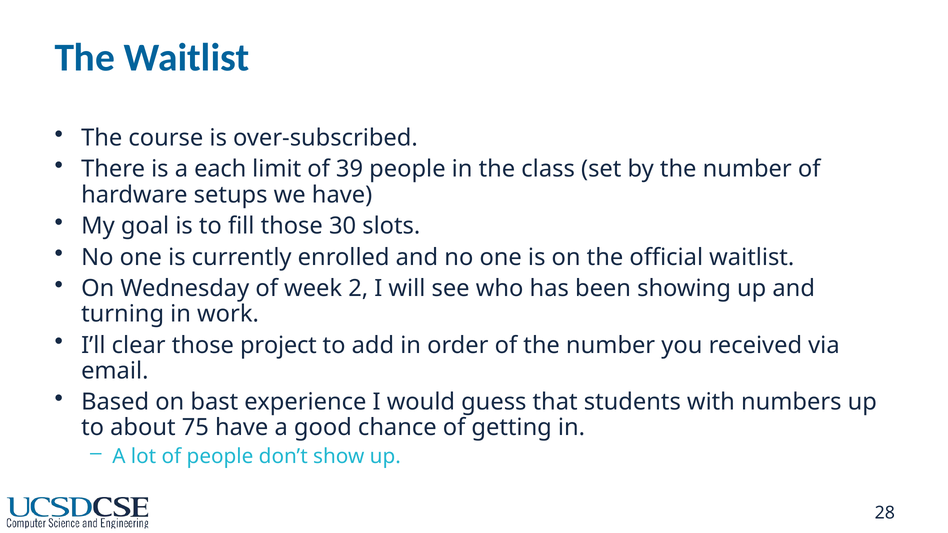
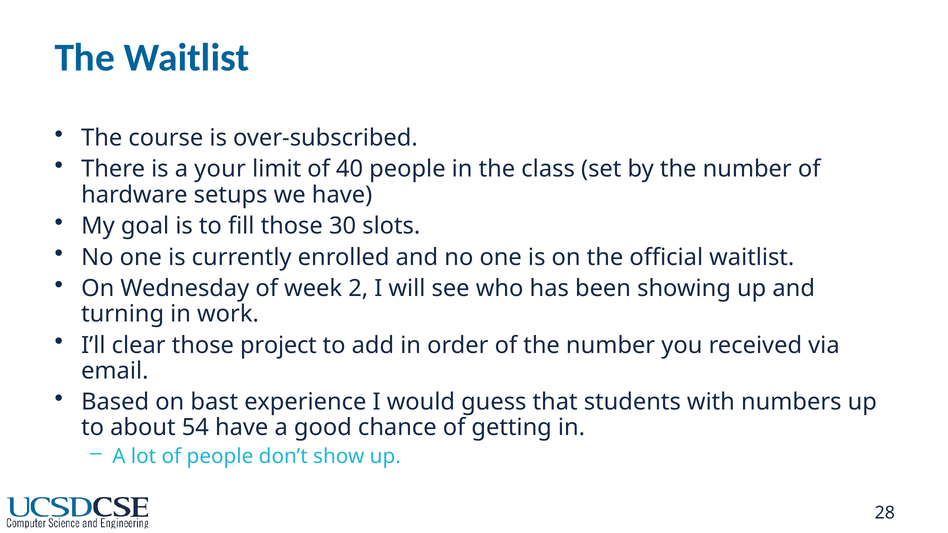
each: each -> your (220, 169)
39: 39 -> 40 (350, 169)
75: 75 -> 54 (195, 428)
